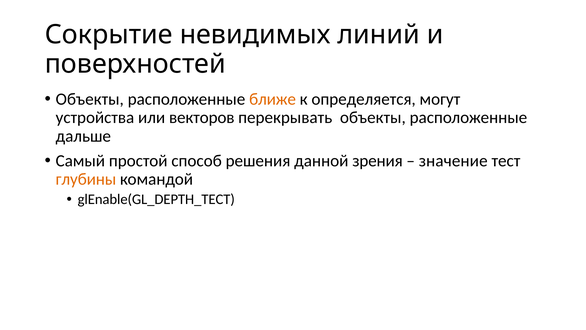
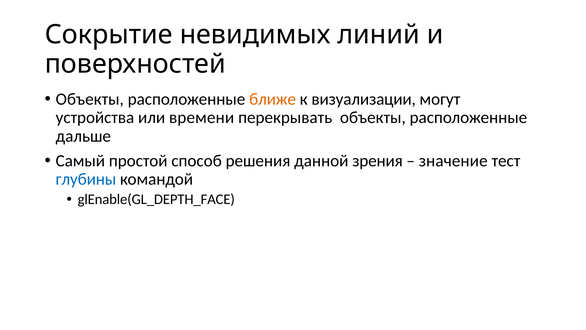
определяется: определяется -> визуализации (364, 99)
векторов: векторов -> времени (202, 118)
глубины colour: orange -> blue (86, 179)
glEnable(GL_DEPTH_ТЕСТ: glEnable(GL_DEPTH_ТЕСТ -> glEnable(GL_DEPTH_FACE (156, 199)
